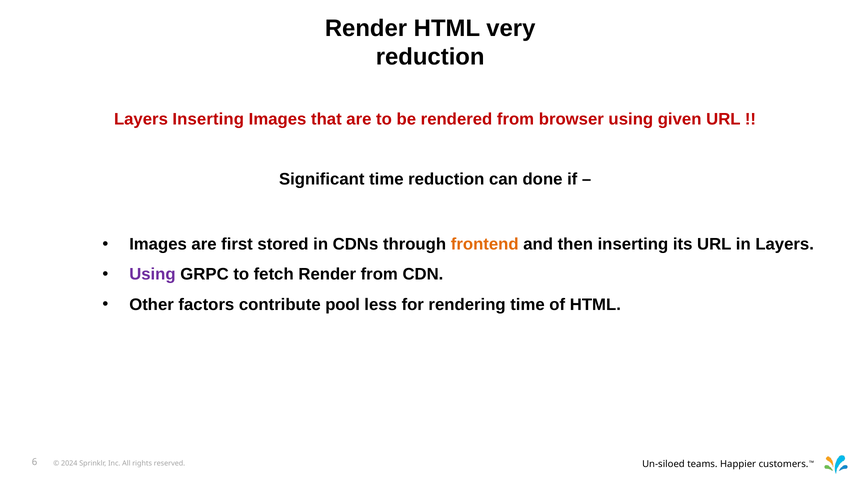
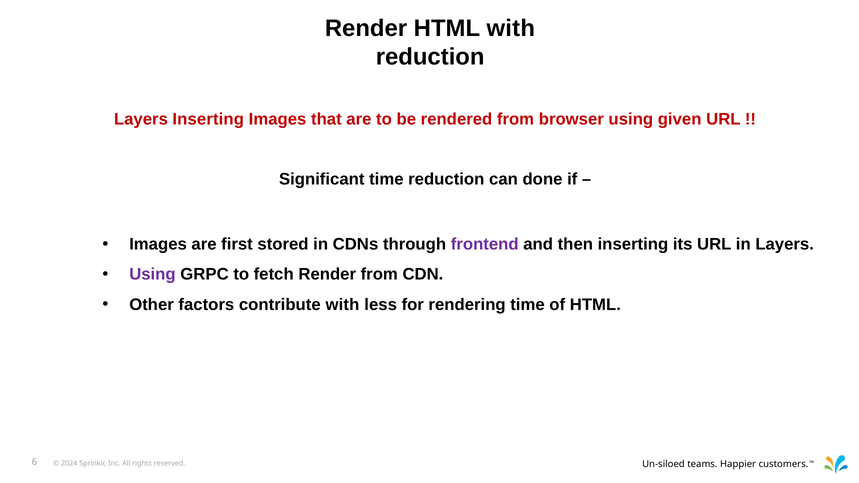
HTML very: very -> with (511, 28)
frontend colour: orange -> purple (485, 245)
contribute pool: pool -> with (342, 305)
